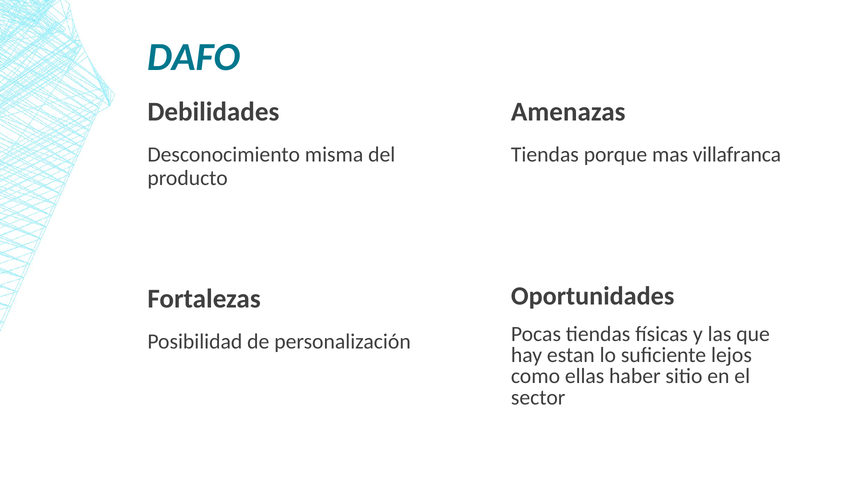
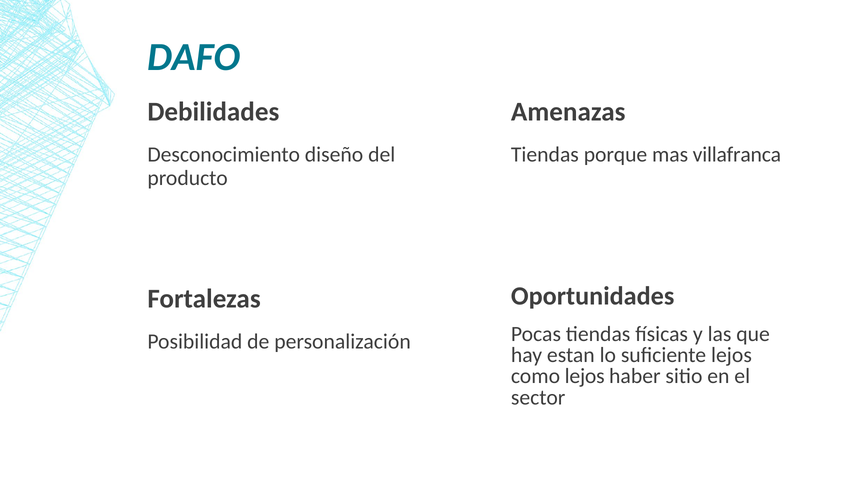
misma: misma -> diseño (334, 155)
como ellas: ellas -> lejos (585, 376)
